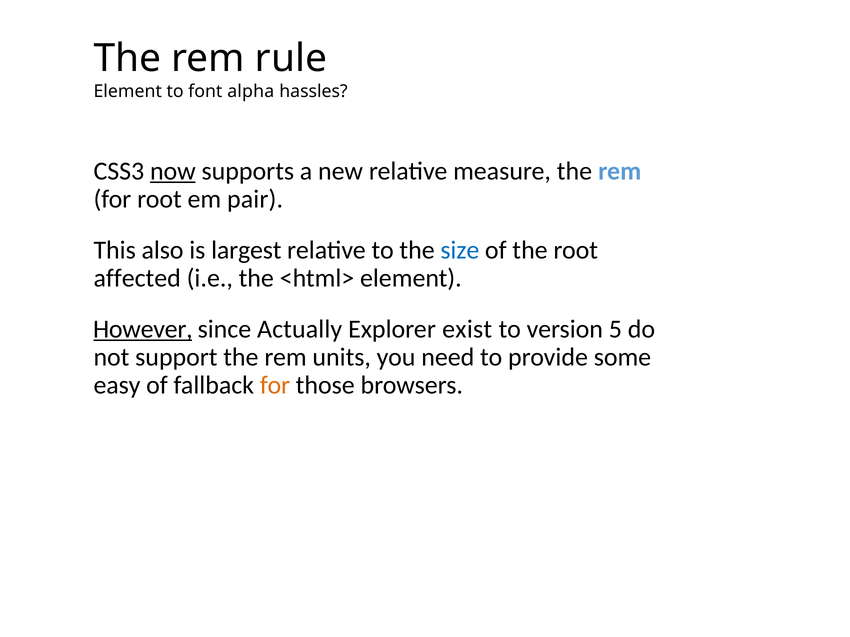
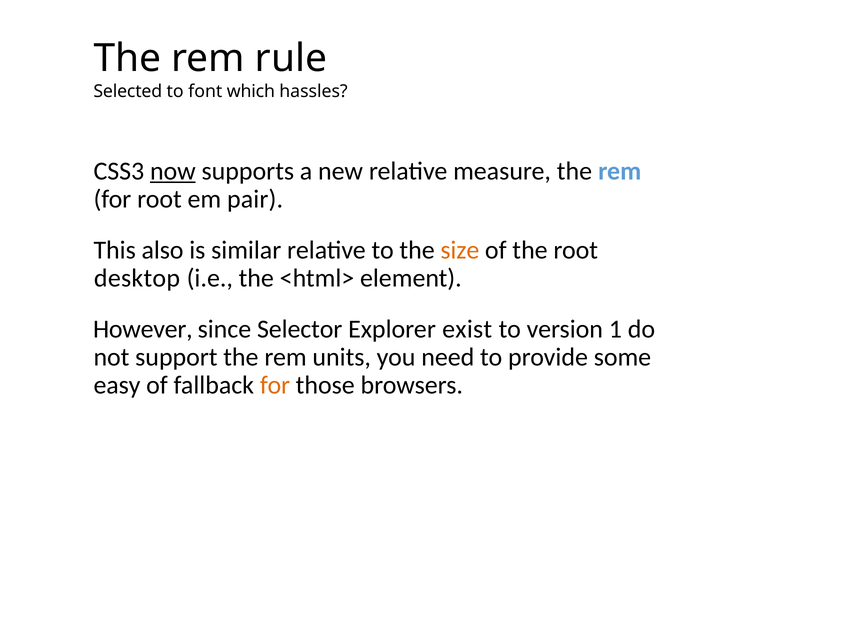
Element: Element -> Selected (128, 92)
alpha: alpha -> which (251, 92)
largest: largest -> similar (246, 250)
size colour: blue -> orange (460, 250)
affected: affected -> desktop (137, 278)
However underline: present -> none (143, 329)
Actually: Actually -> Selector (300, 329)
5: 5 -> 1 (615, 329)
